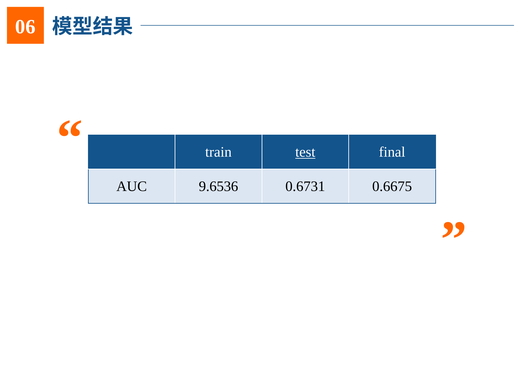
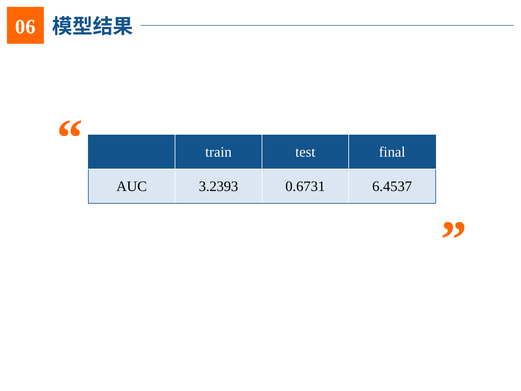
test underline: present -> none (305, 152)
9.6536: 9.6536 -> 3.2393 (219, 186)
0.6675: 0.6675 -> 6.4537 (392, 186)
